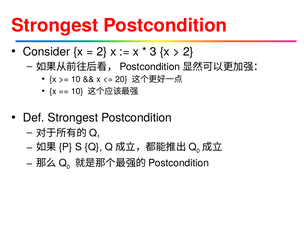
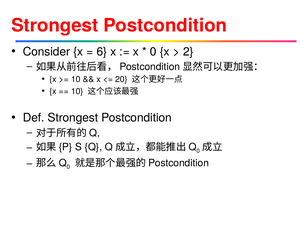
2: 2 -> 6 (102, 52)
3: 3 -> 0 (153, 52)
